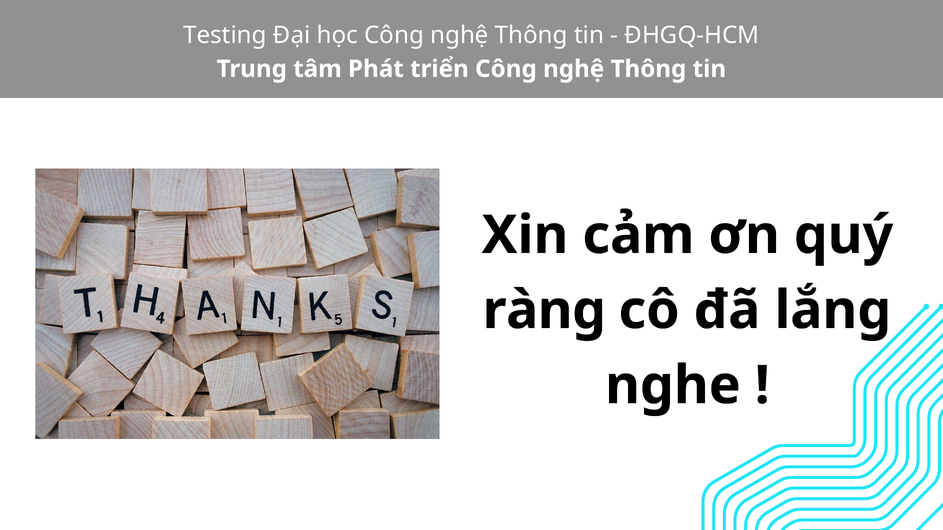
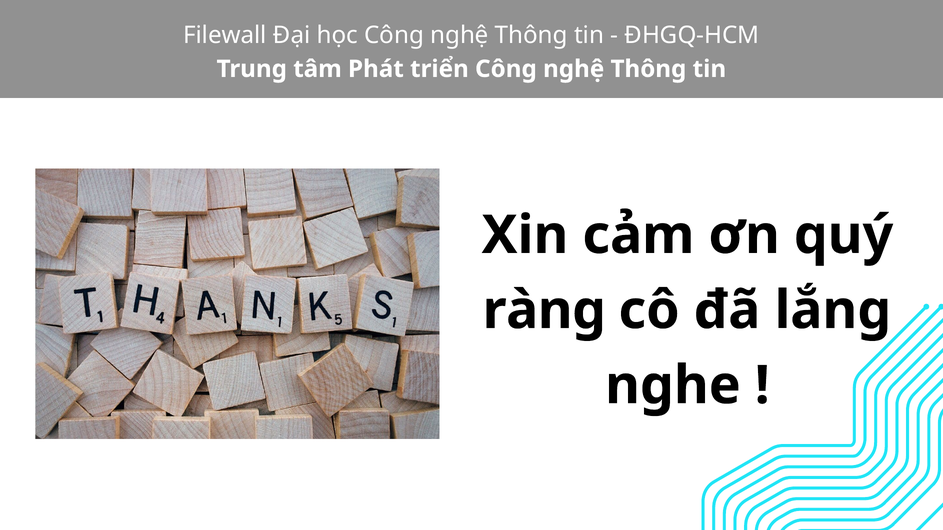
Testing: Testing -> Filewall (225, 35)
